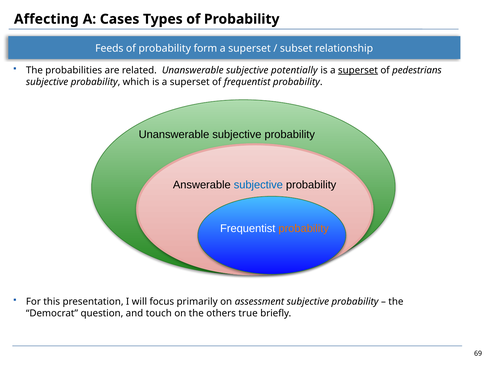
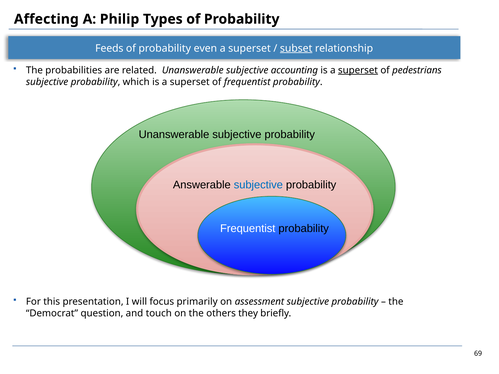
Cases: Cases -> Philip (120, 19)
form: form -> even (205, 48)
subset underline: none -> present (296, 48)
potentially: potentially -> accounting (294, 70)
probability colour: orange -> black (304, 229)
true: true -> they (248, 313)
